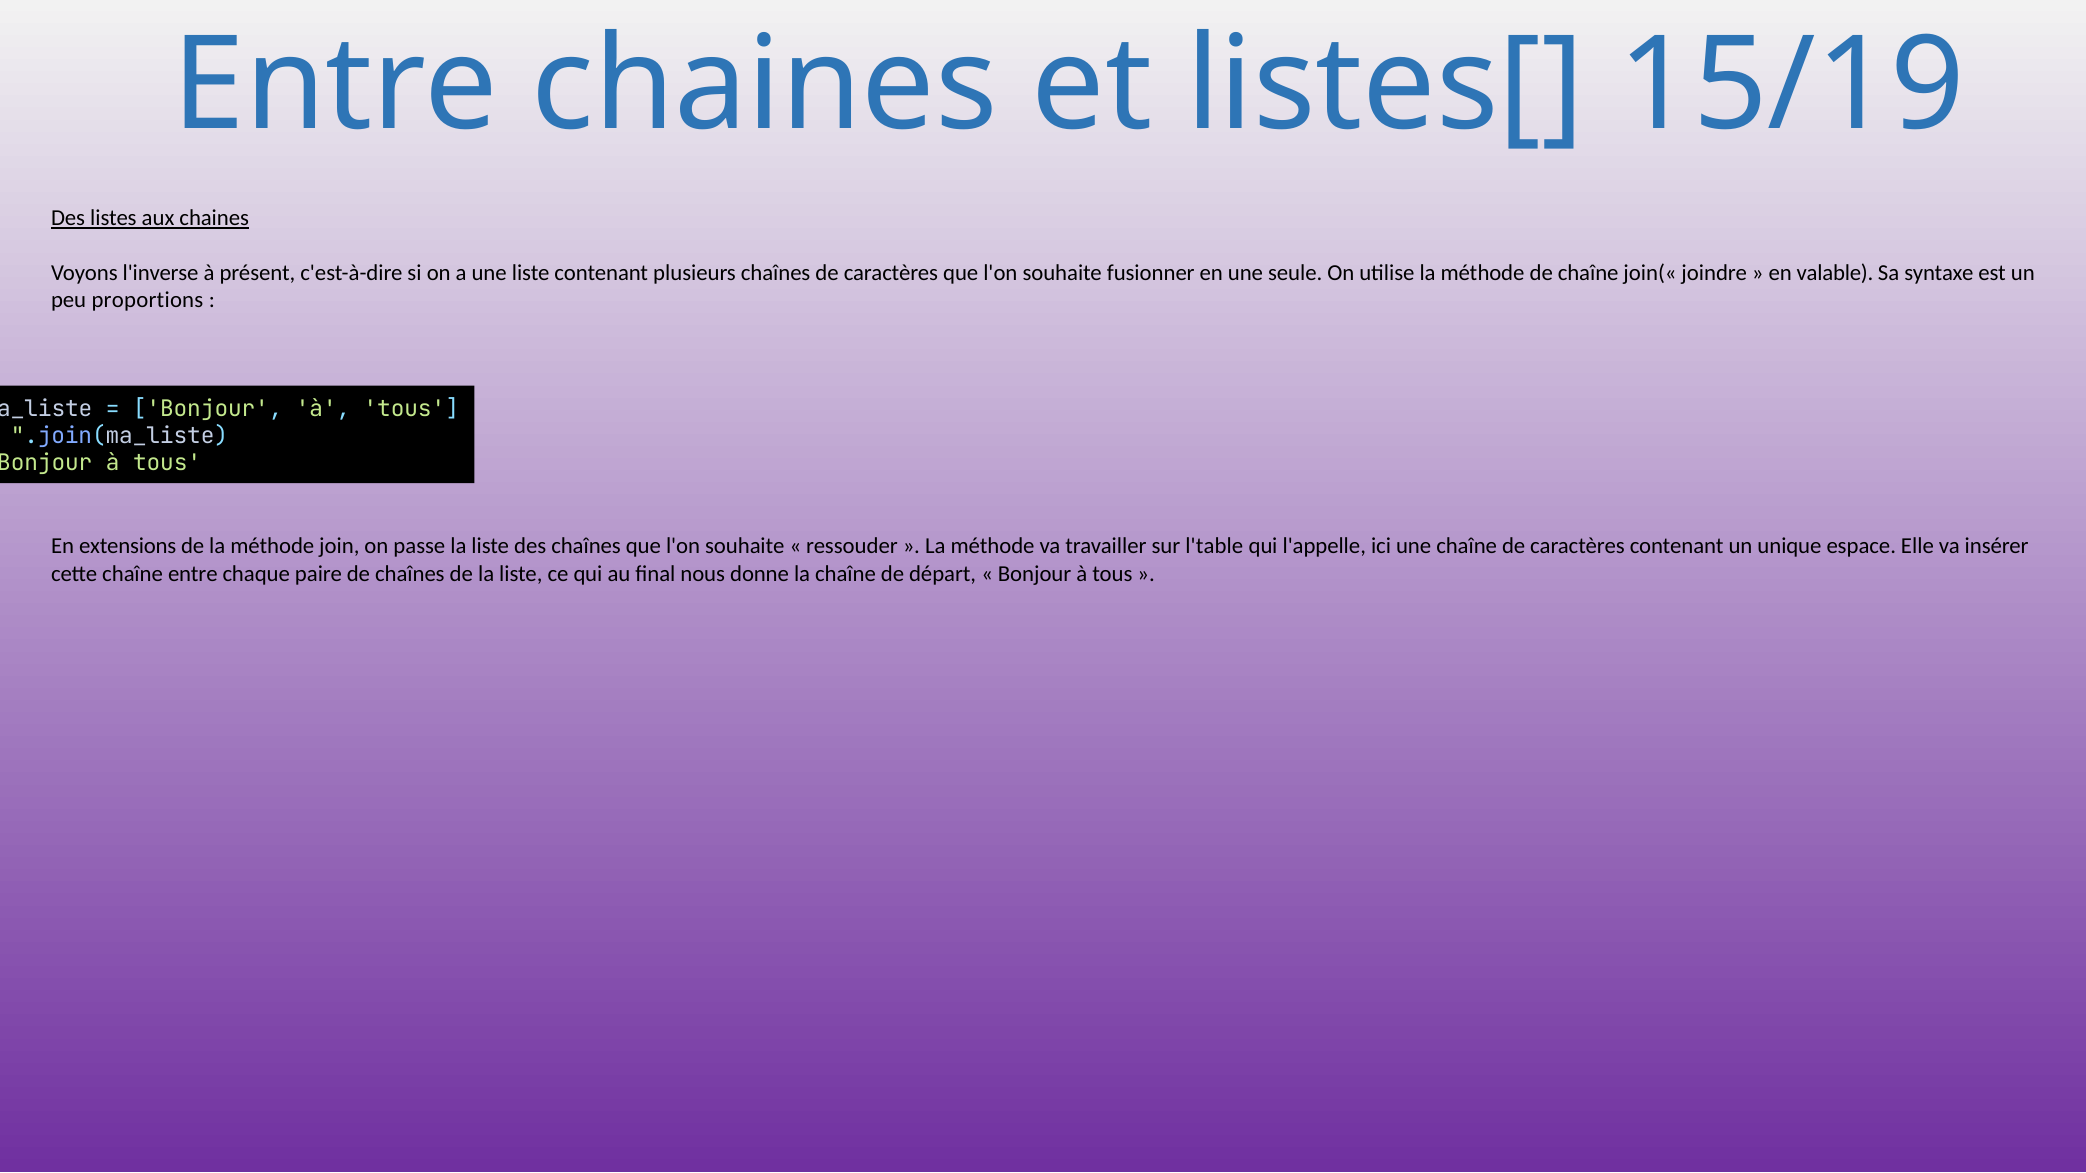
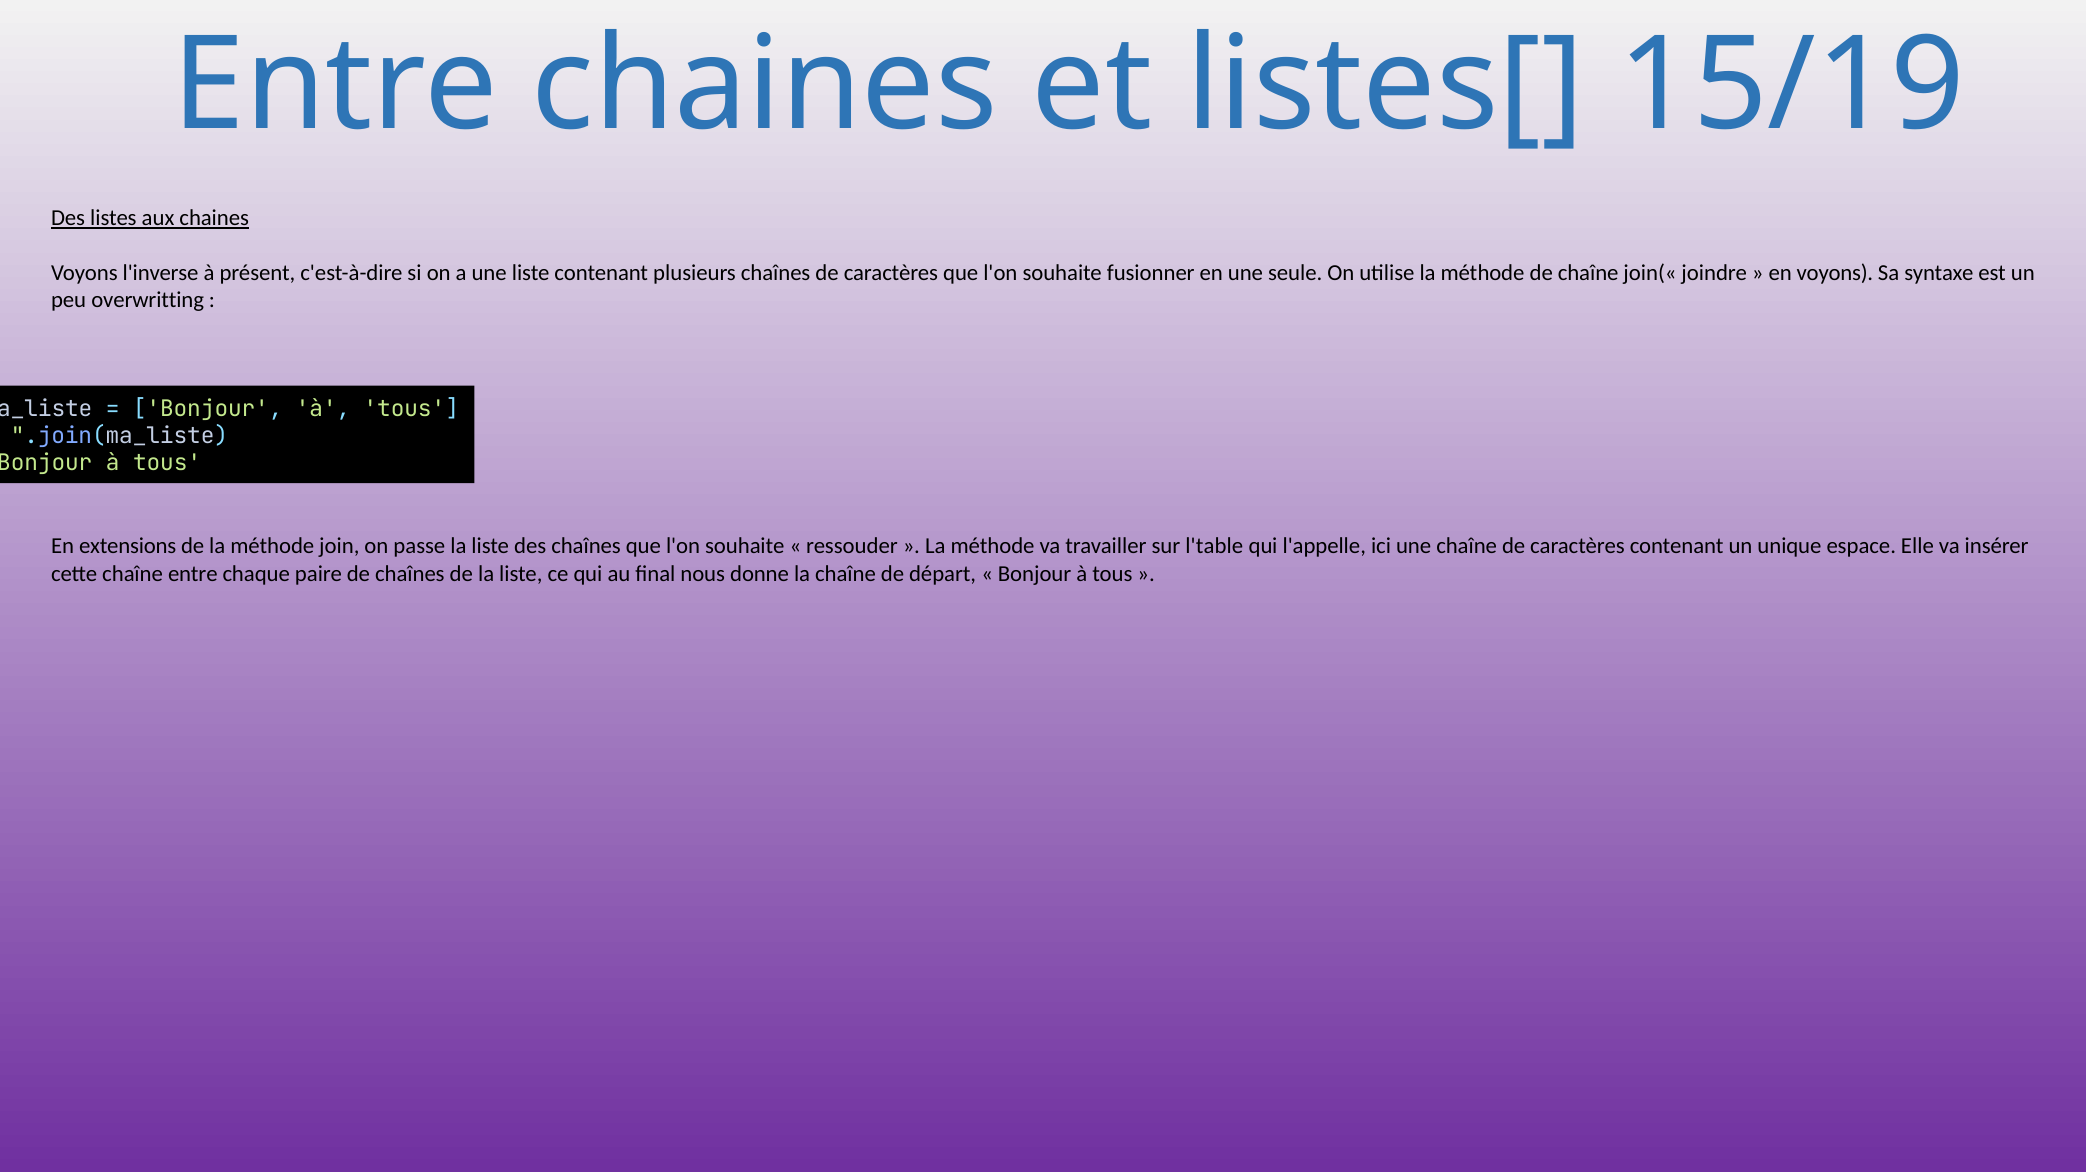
en valable: valable -> voyons (1835, 273)
proportions: proportions -> overwritting (148, 300)
